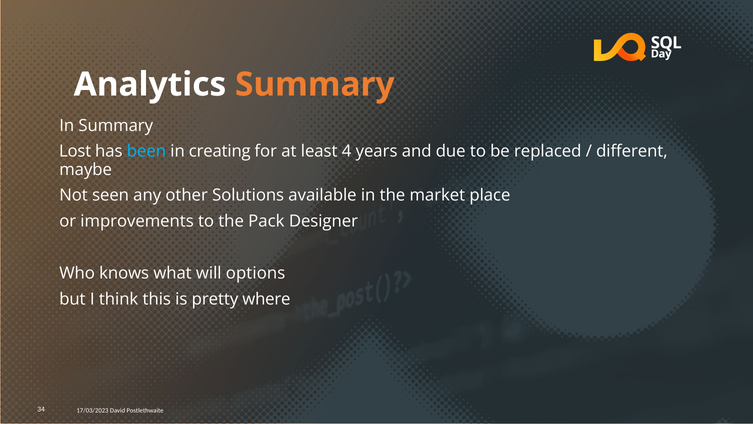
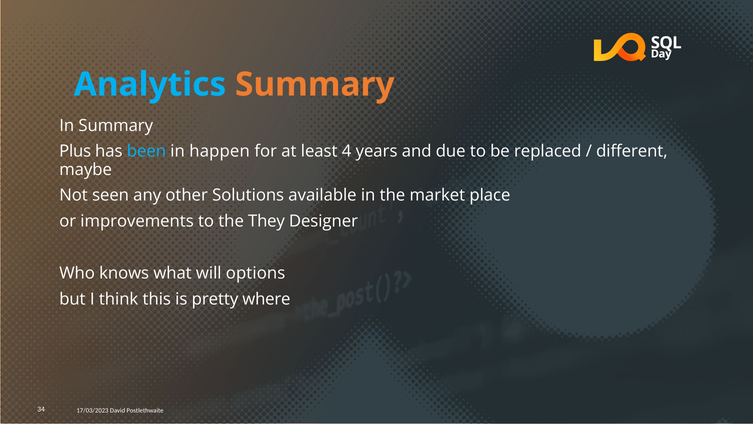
Analytics colour: white -> light blue (150, 84)
Lost: Lost -> Plus (75, 151)
creating: creating -> happen (220, 151)
Pack: Pack -> They (266, 221)
